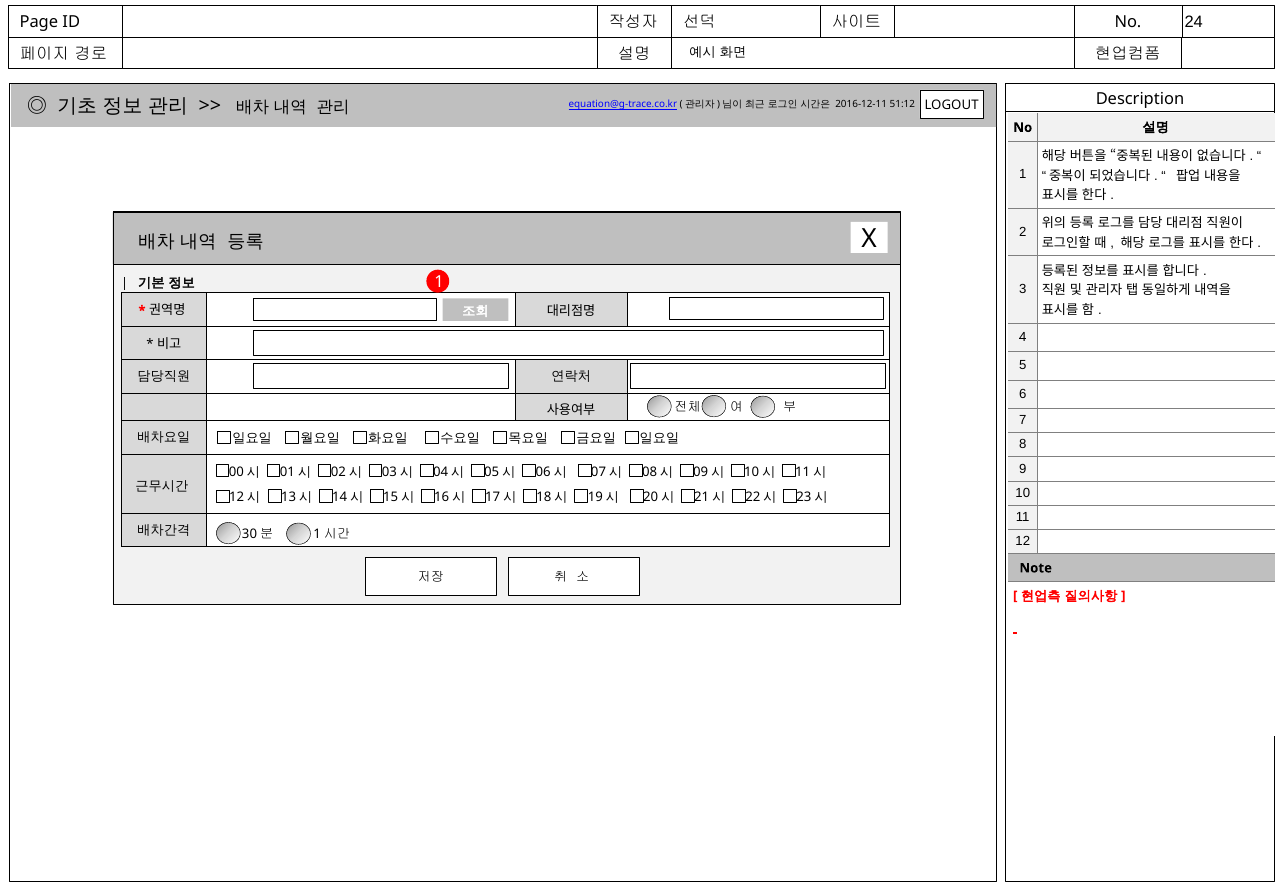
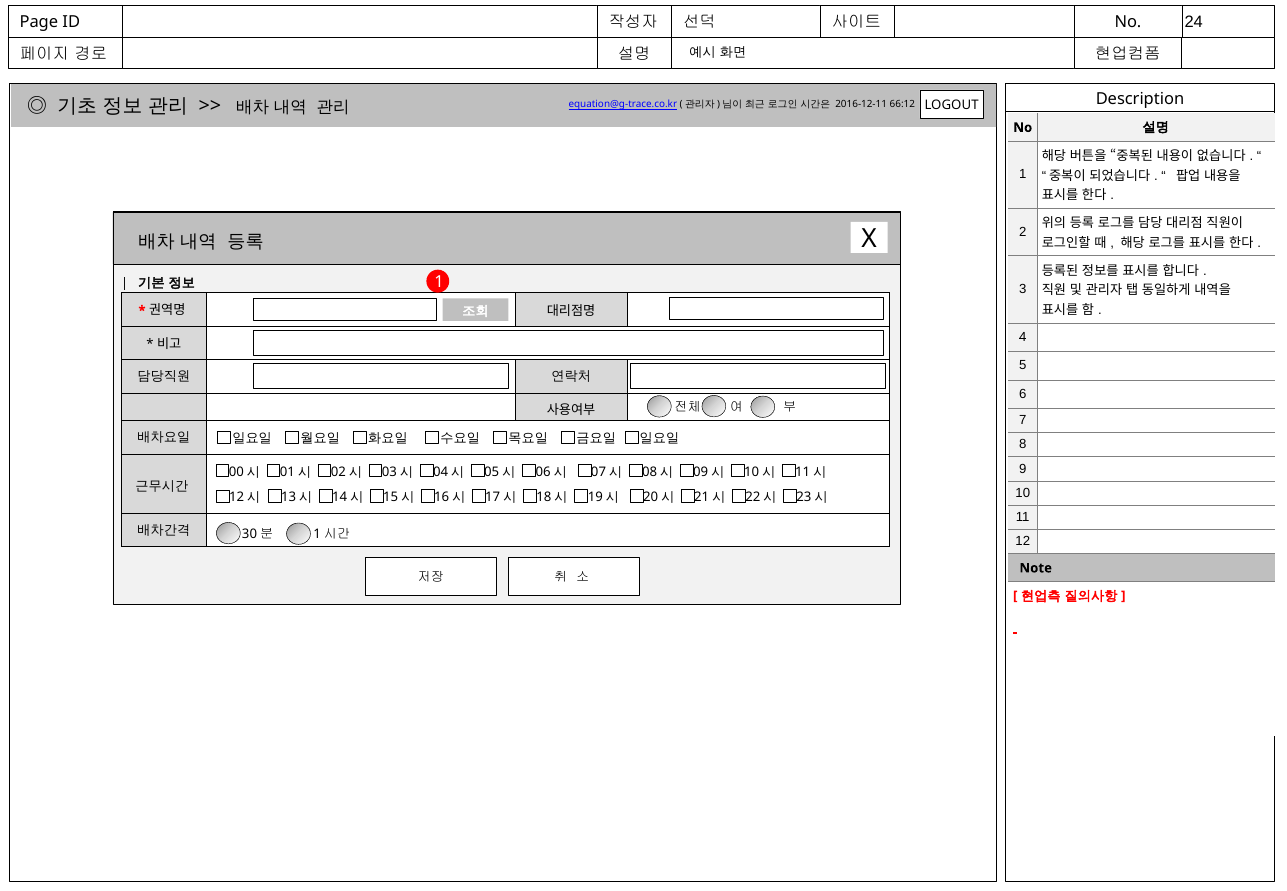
51:12: 51:12 -> 66:12 (902, 104)
